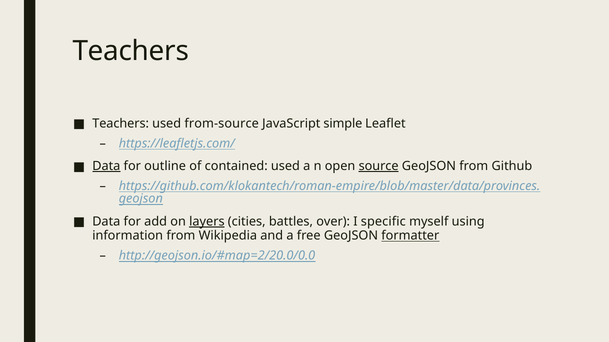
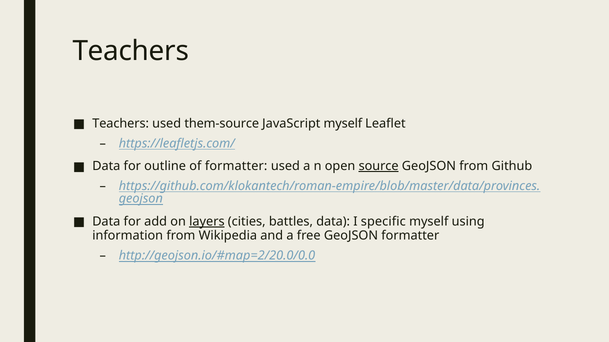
from-source: from-source -> them-source (222, 124)
JavaScript simple: simple -> myself (343, 124)
Data underline: present -> none (106, 166)
of contained: contained -> formatter (236, 166)
battles over: over -> data (333, 222)
formatter underline: present -> none (410, 236)
